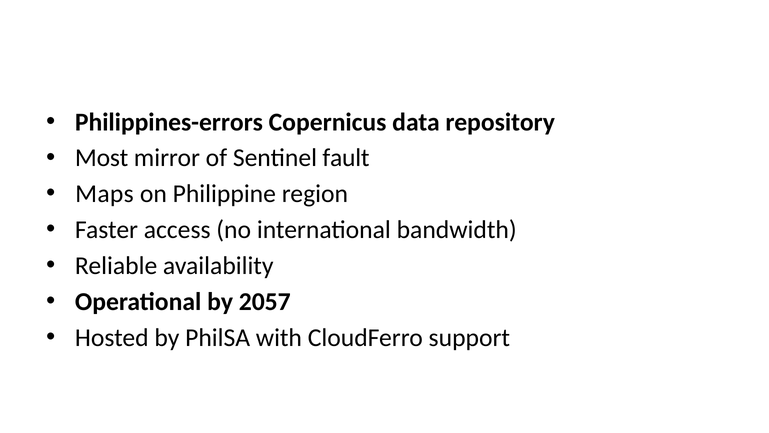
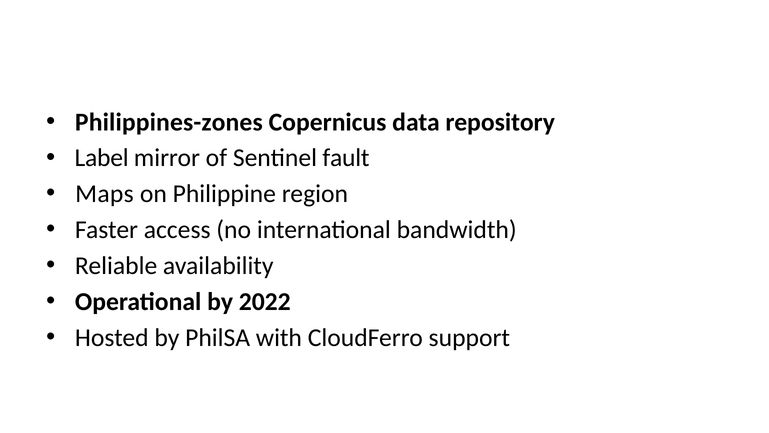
Philippines-errors: Philippines-errors -> Philippines-zones (169, 122)
Most: Most -> Label (102, 158)
2057: 2057 -> 2022 (265, 301)
